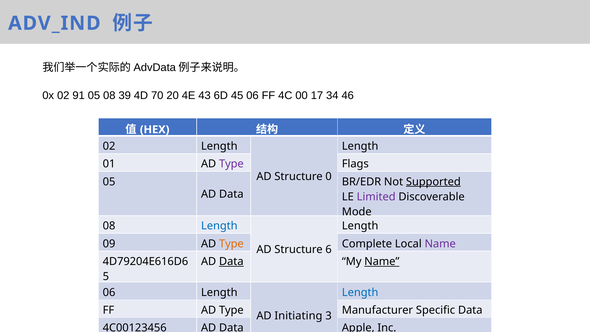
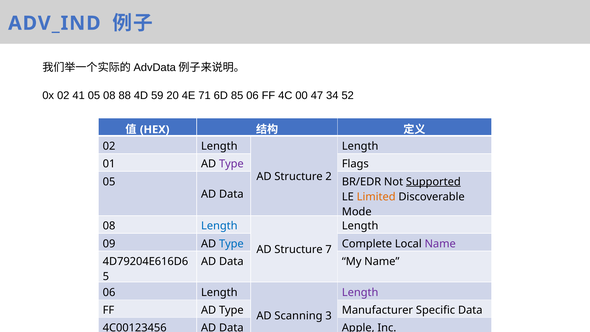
91: 91 -> 41 (79, 95)
39: 39 -> 88 (125, 95)
70: 70 -> 59 (157, 95)
43: 43 -> 71 (205, 95)
45: 45 -> 85 (237, 95)
17: 17 -> 47 (317, 95)
46: 46 -> 52 (348, 95)
0: 0 -> 2 (329, 176)
Limited colour: purple -> orange (376, 197)
Type colour: orange -> blue (231, 244)
6: 6 -> 7 (329, 249)
Data underline: present -> none (231, 261)
Name underline: present -> none (382, 261)
Length colour: blue -> purple (360, 292)
Initiating: Initiating -> Scanning (298, 316)
